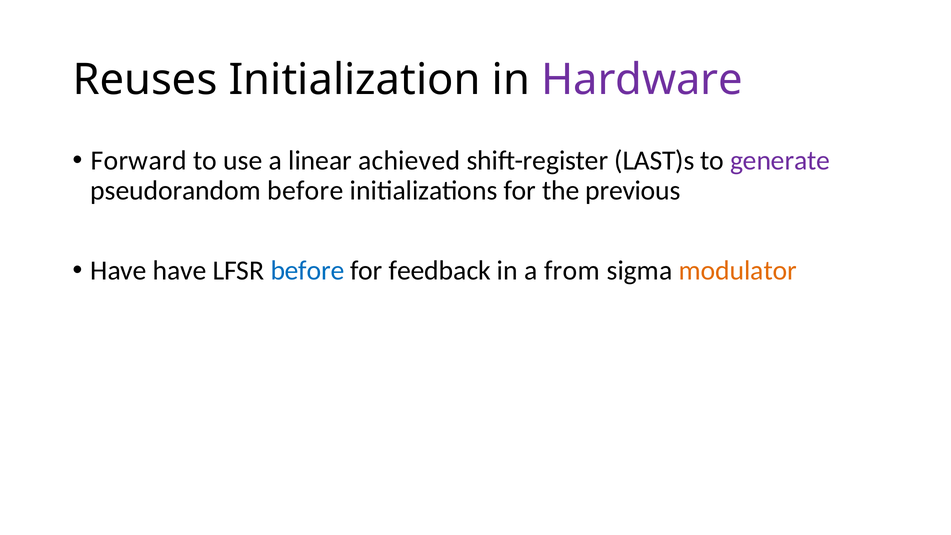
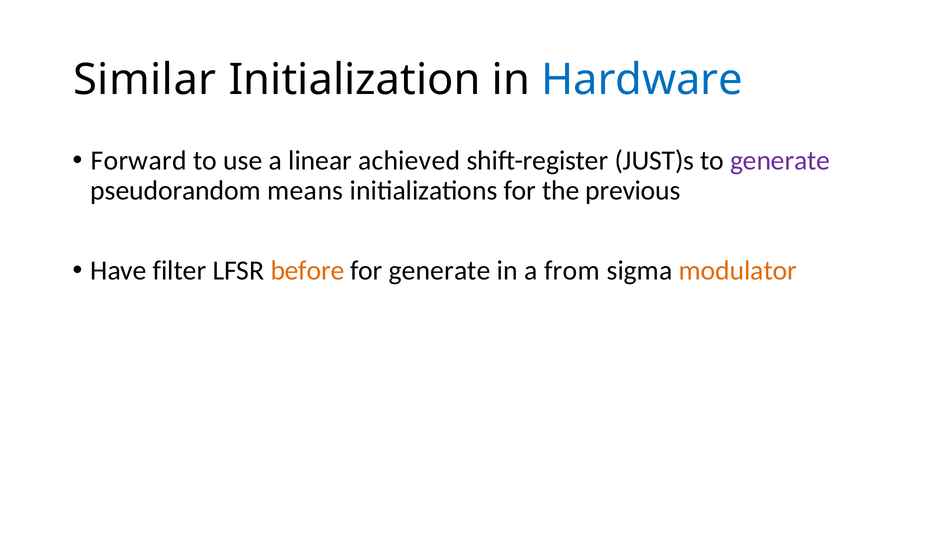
Reuses: Reuses -> Similar (145, 80)
Hardware colour: purple -> blue (642, 80)
LAST)s: LAST)s -> JUST)s (654, 161)
pseudorandom before: before -> means (305, 191)
Have have: have -> filter (179, 270)
before colour: blue -> orange (307, 270)
for feedback: feedback -> generate (440, 270)
